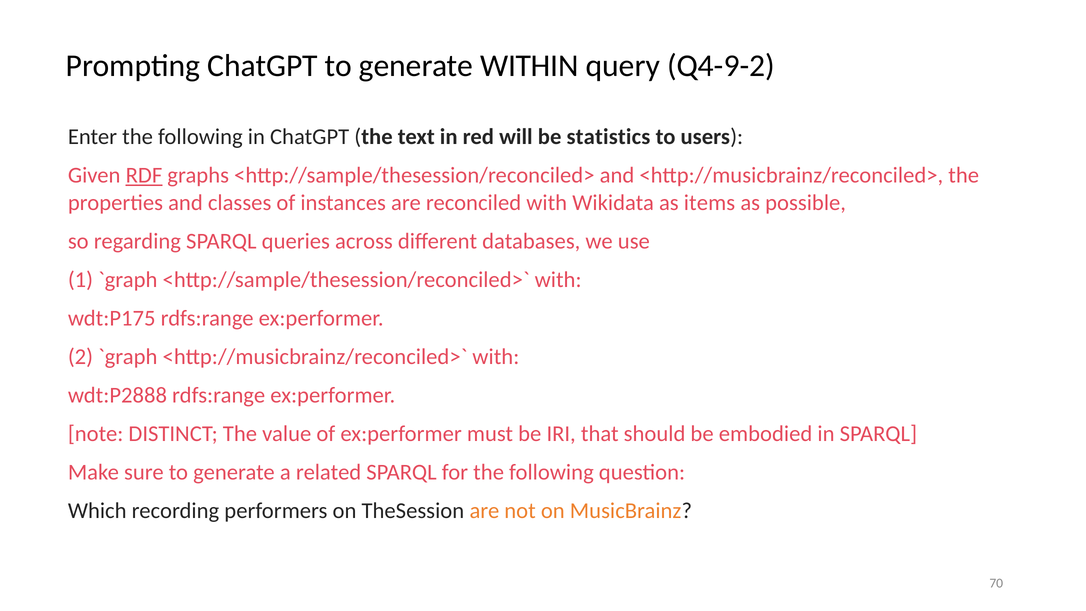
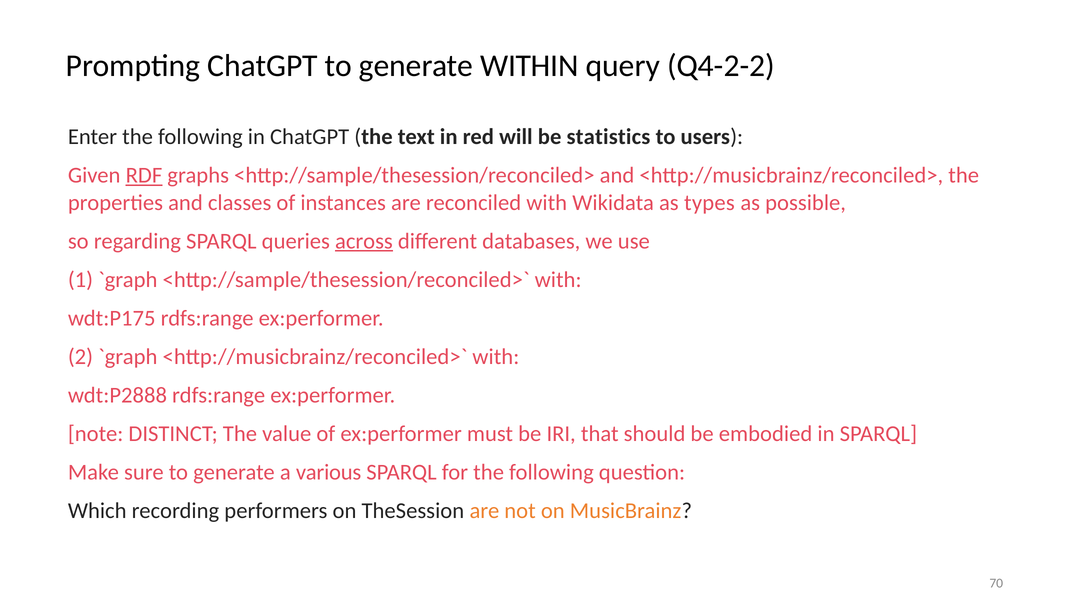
Q4-9-2: Q4-9-2 -> Q4-2-2 (721, 66)
items: items -> types (709, 203)
across underline: none -> present (364, 241)
related: related -> various (329, 472)
